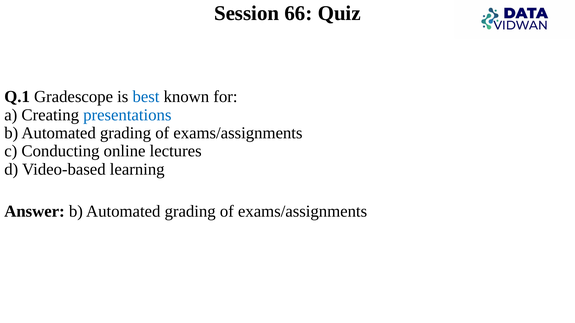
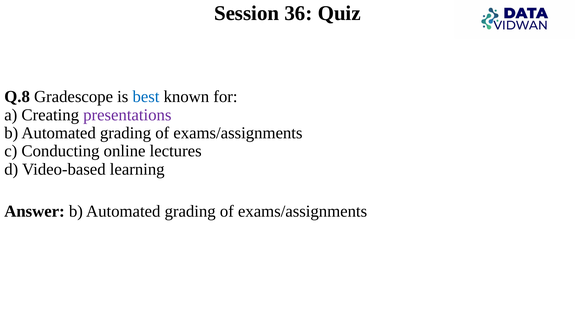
66: 66 -> 36 (298, 13)
Q.1: Q.1 -> Q.8 (17, 97)
presentations colour: blue -> purple (127, 115)
